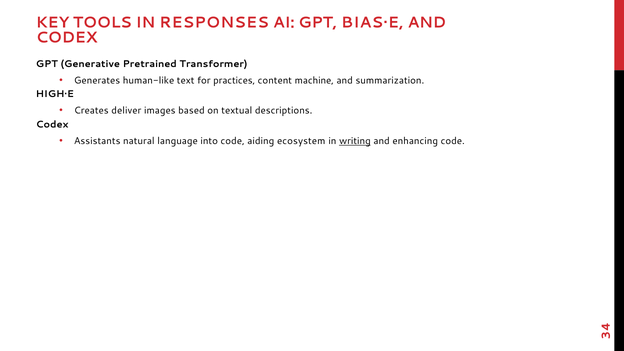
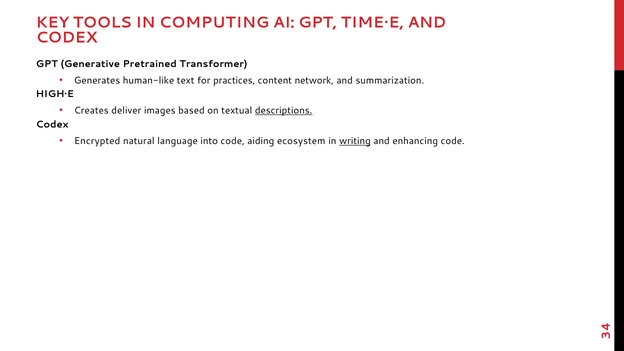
RESPONSES: RESPONSES -> COMPUTING (214, 23)
BIAS·E: BIAS·E -> TIME·E (372, 23)
machine: machine -> network (314, 80)
descriptions underline: none -> present (284, 111)
Assistants: Assistants -> Encrypted (97, 141)
